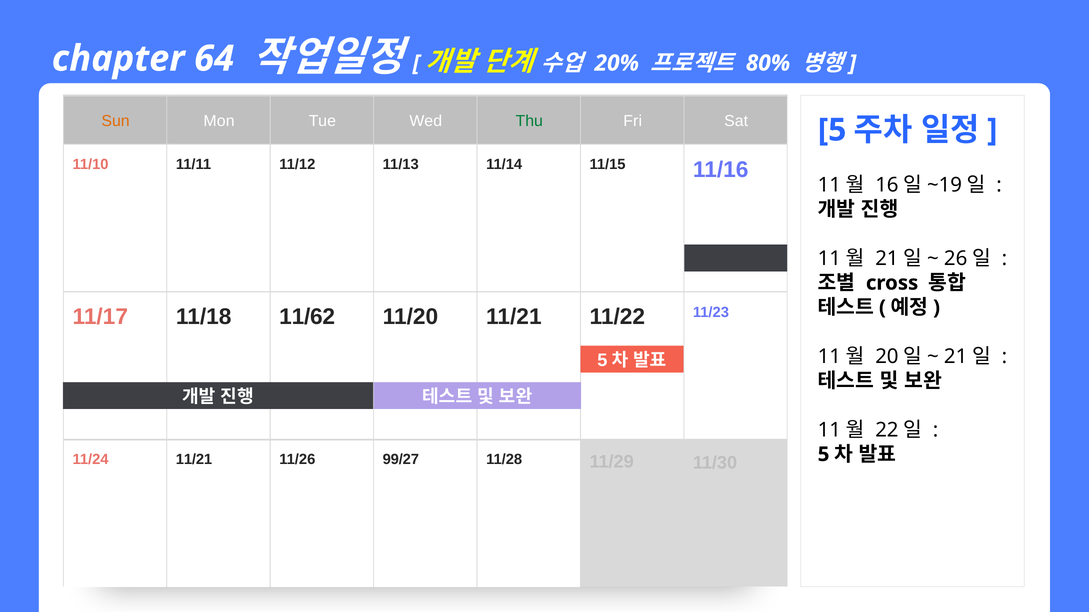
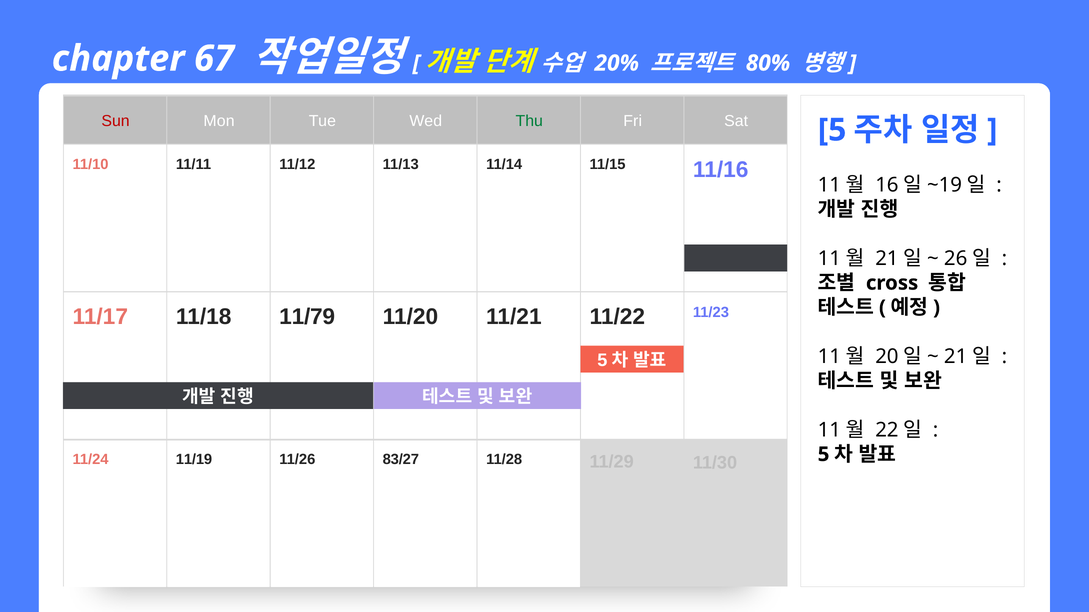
64: 64 -> 67 (214, 59)
Sun colour: orange -> red (116, 121)
11/62: 11/62 -> 11/79 (307, 317)
11/24 11/21: 11/21 -> 11/19 (194, 460)
99/27: 99/27 -> 83/27 (401, 460)
